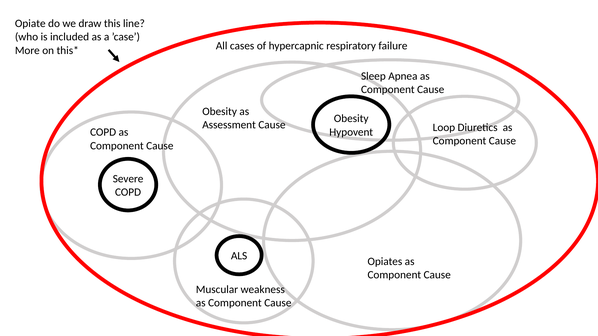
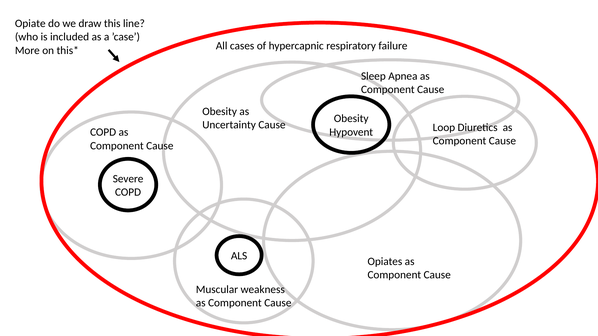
Assessment: Assessment -> Uncertainty (229, 125)
